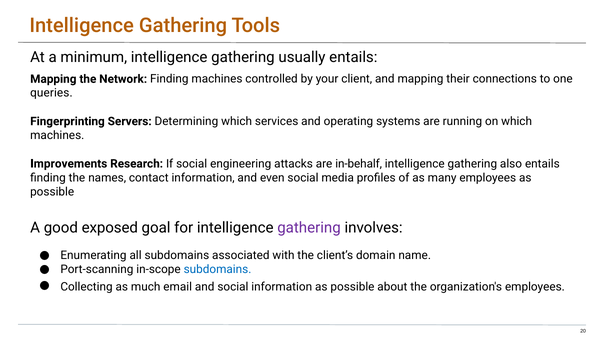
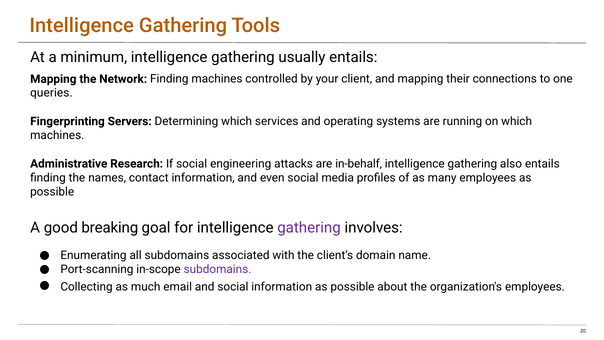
Improvements: Improvements -> Administrative (69, 164)
exposed: exposed -> breaking (110, 227)
subdomains colour: blue -> purple (218, 269)
